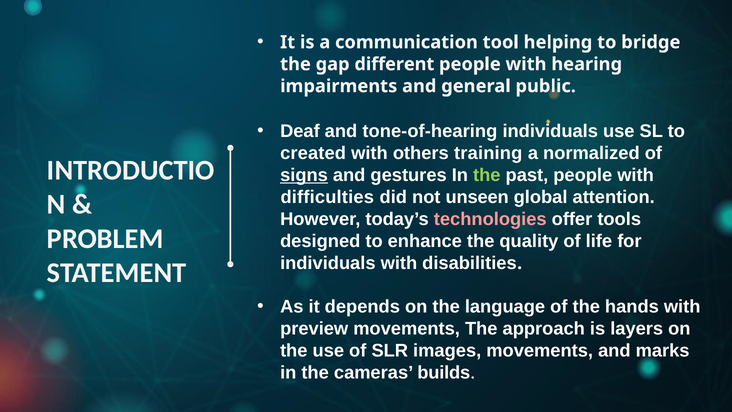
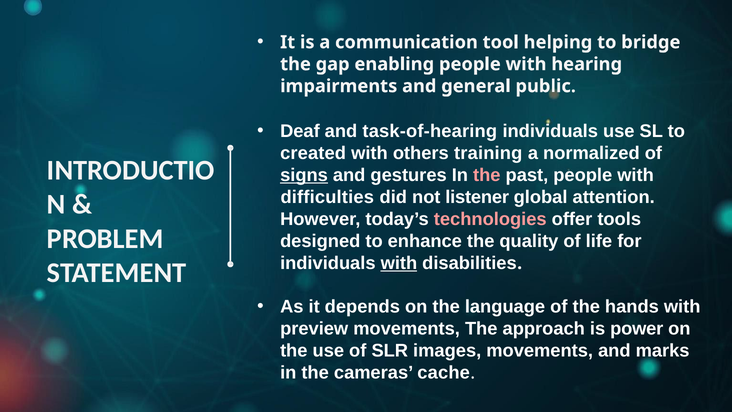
different: different -> enabling (394, 64)
tone-of-hearing: tone-of-hearing -> task-of-hearing (430, 131)
the colour: light green -> pink (487, 175)
unseen: unseen -> listener (477, 197)
with underline: none -> present (399, 263)
layers: layers -> power (637, 329)
builds: builds -> cache (444, 373)
